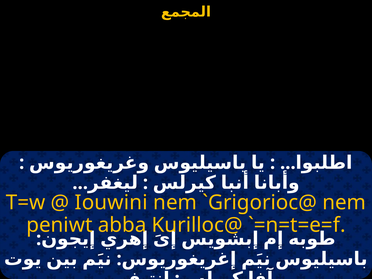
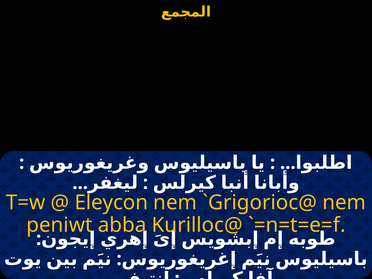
Iouwini: Iouwini -> Eleycon (111, 203)
